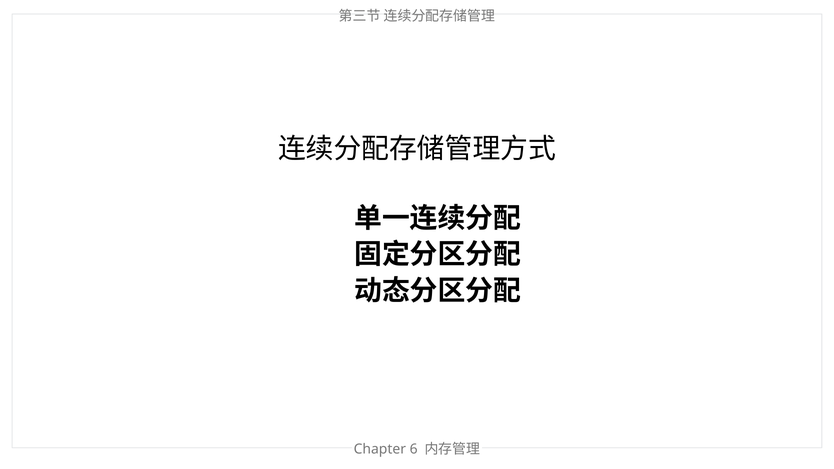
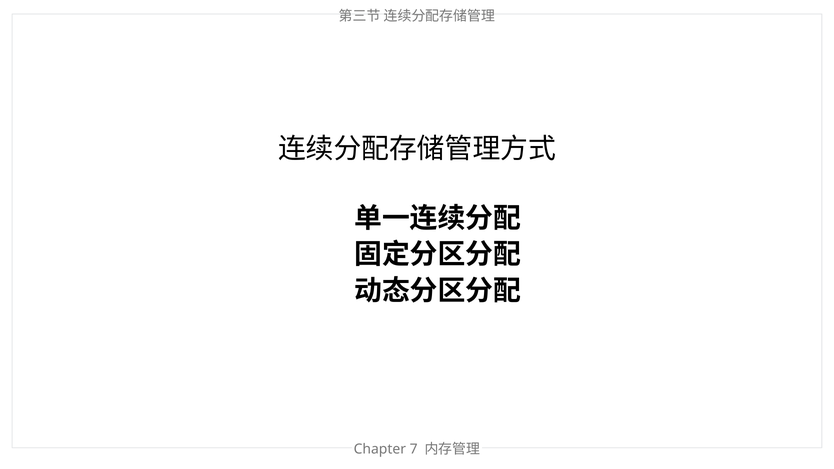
6: 6 -> 7 (414, 449)
